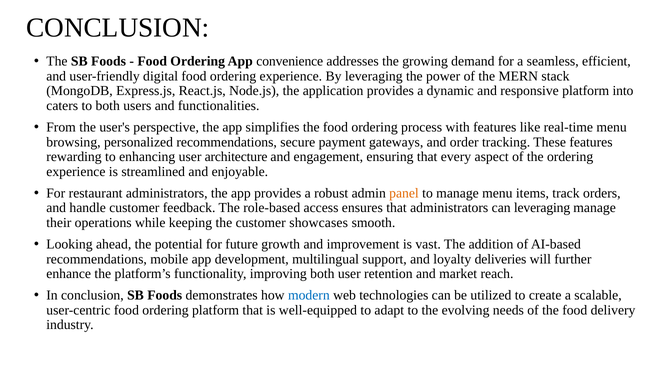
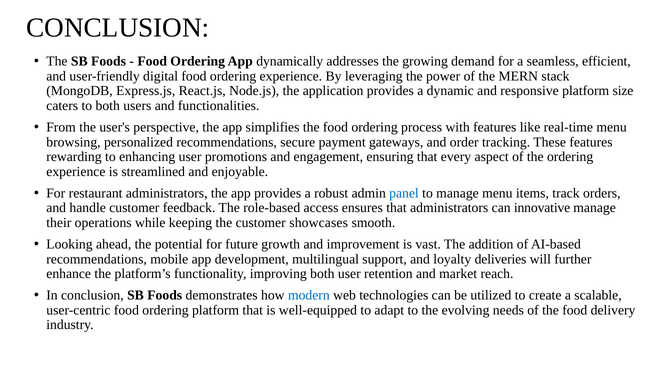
convenience: convenience -> dynamically (290, 61)
into: into -> size (623, 91)
architecture: architecture -> promotions (236, 157)
panel colour: orange -> blue (404, 193)
can leveraging: leveraging -> innovative (542, 208)
